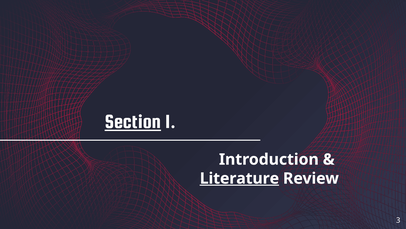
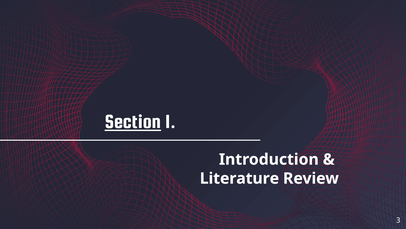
Literature underline: present -> none (239, 178)
